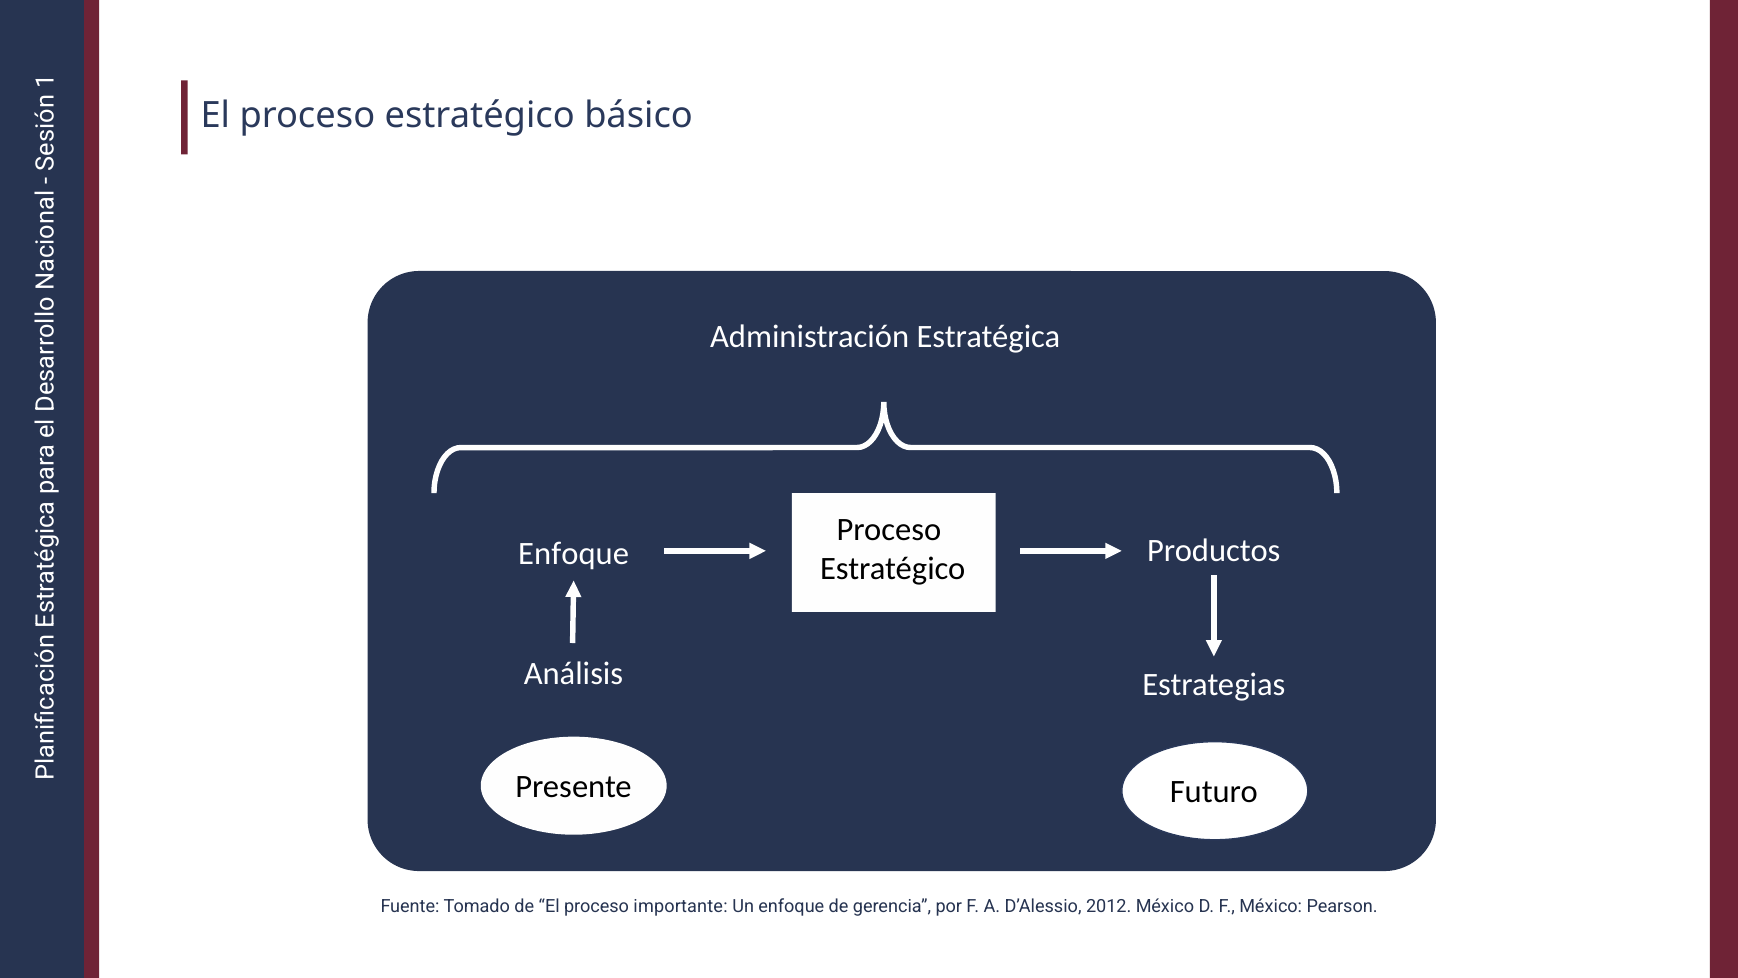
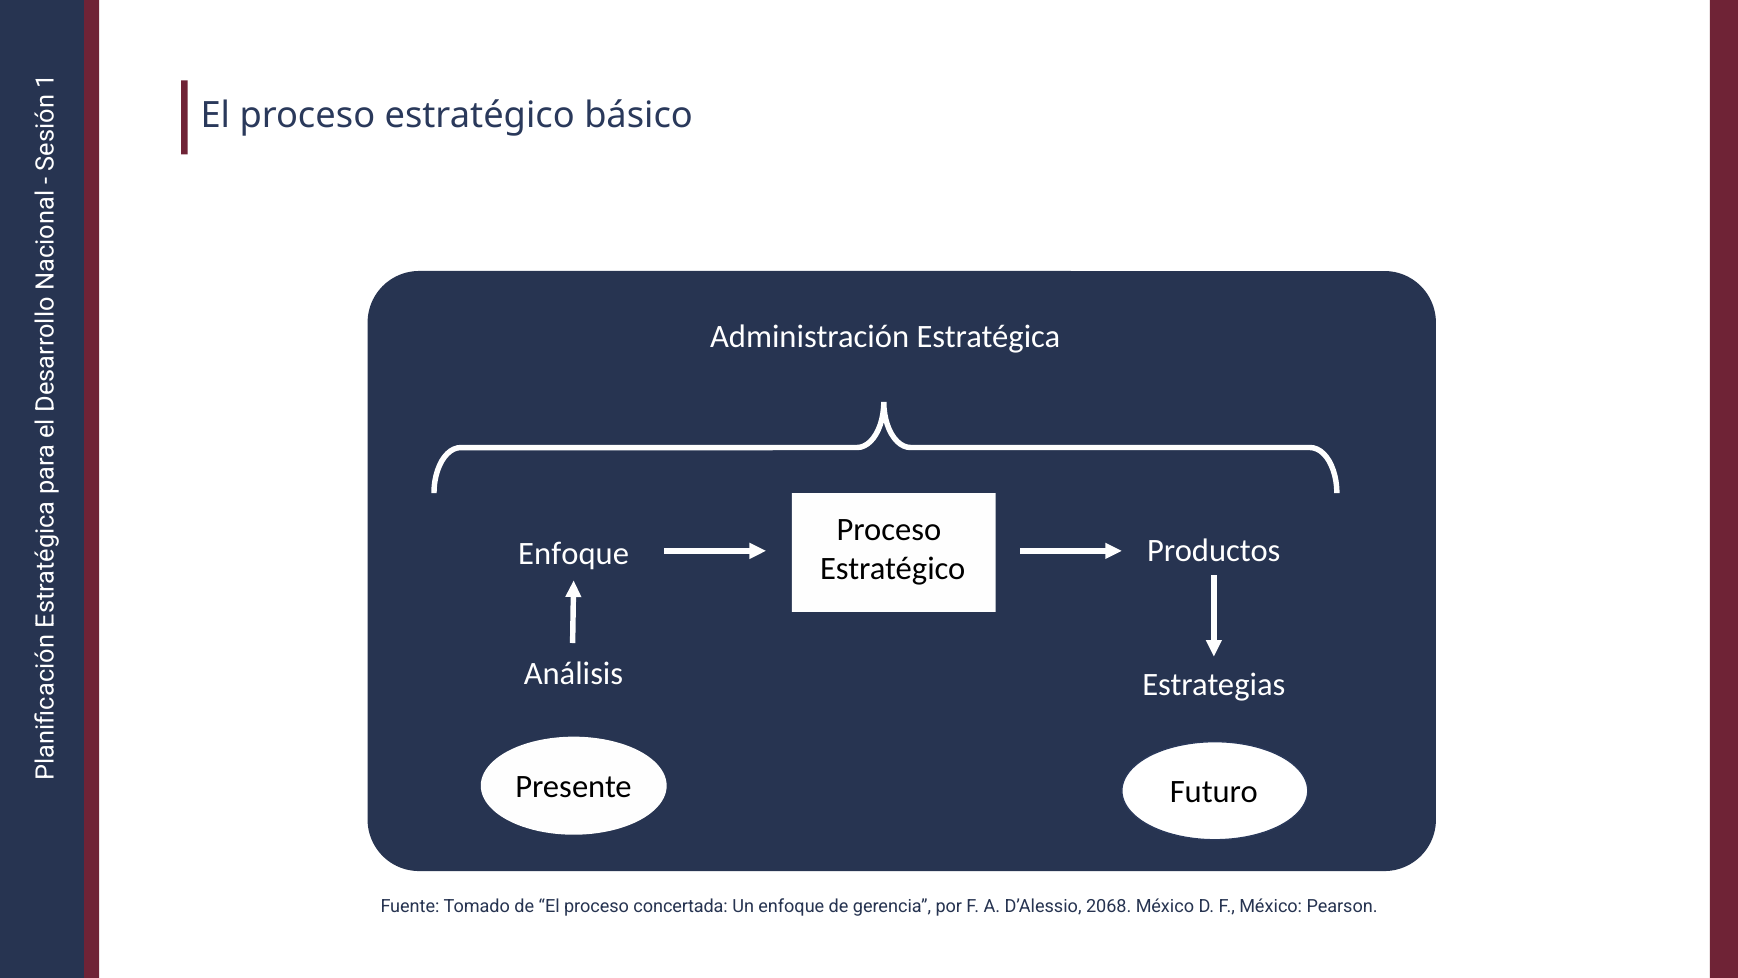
importante: importante -> concertada (681, 906)
2012: 2012 -> 2068 (1109, 906)
